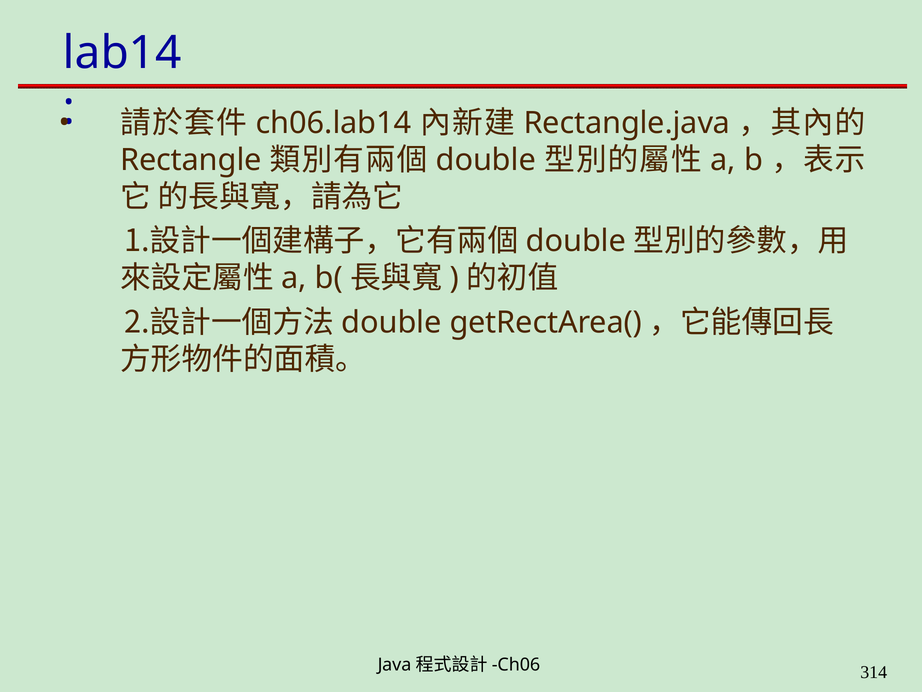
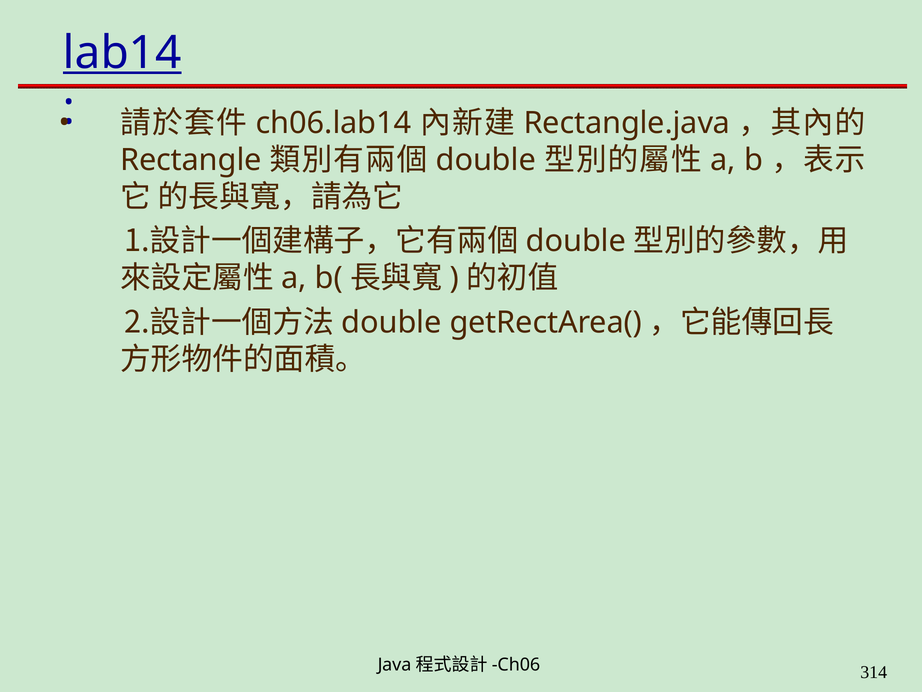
lab14 underline: none -> present (122, 53)
